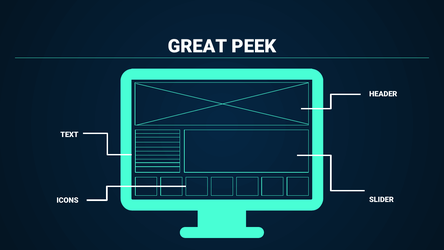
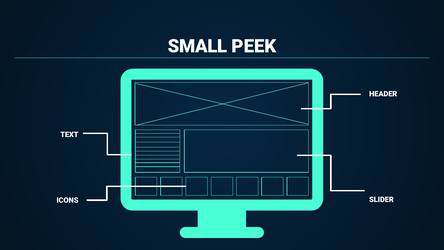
GREAT: GREAT -> SMALL (197, 46)
